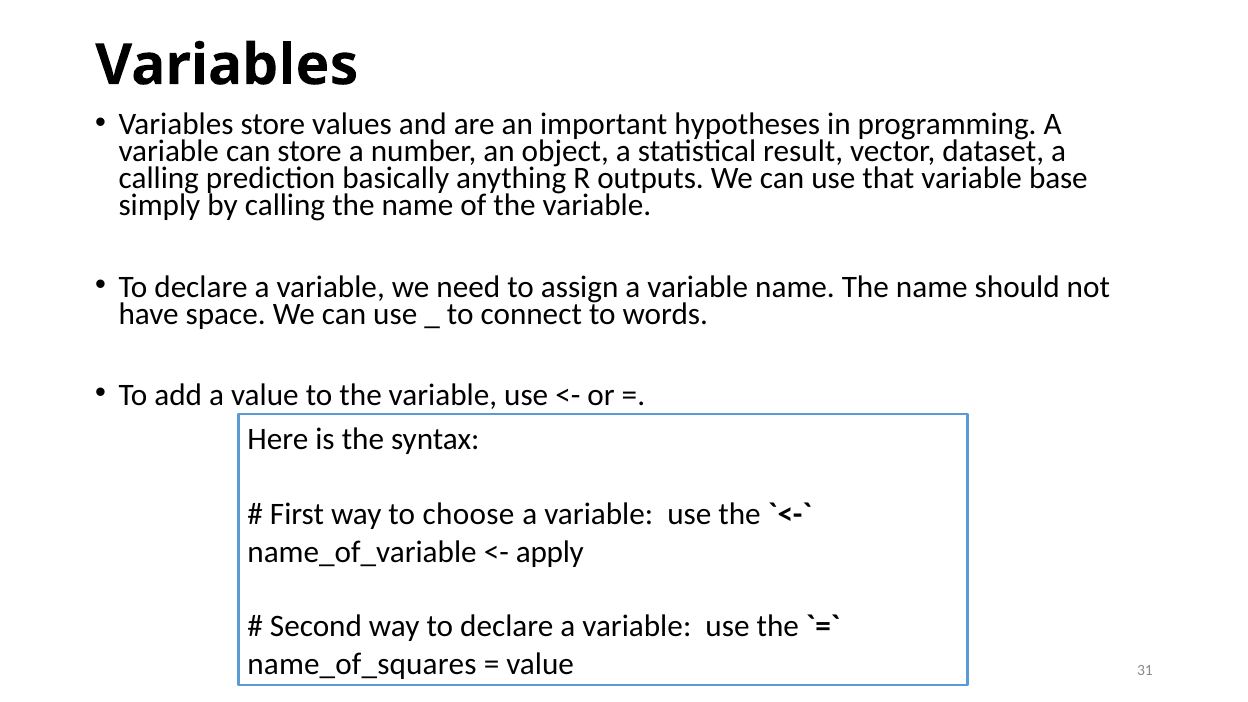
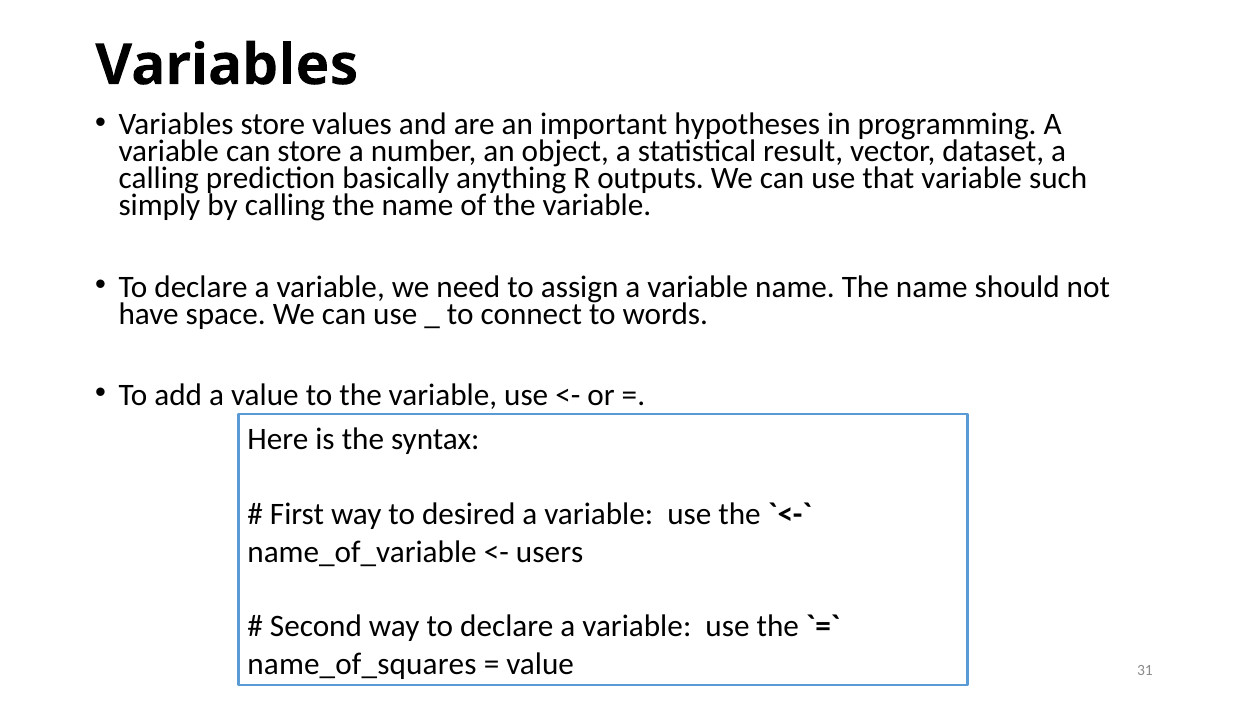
base: base -> such (1058, 178)
choose: choose -> desired (469, 514)
apply: apply -> users (550, 552)
